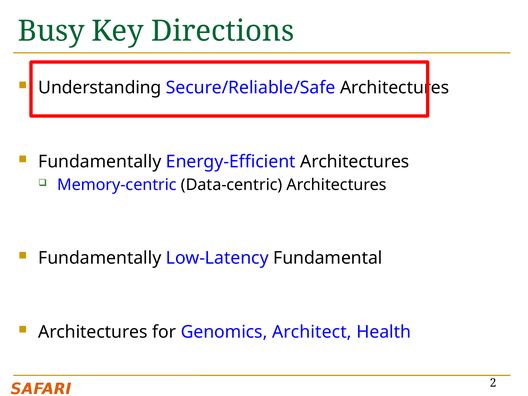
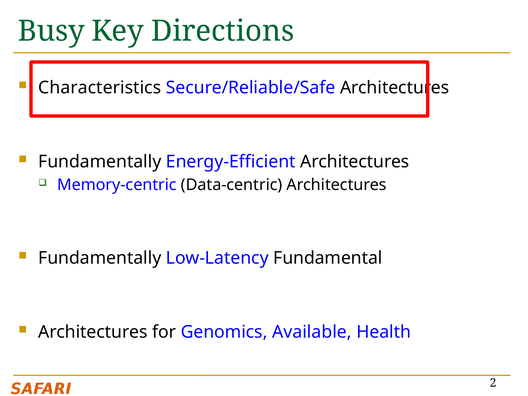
Understanding: Understanding -> Characteristics (100, 88)
Architect: Architect -> Available (312, 332)
